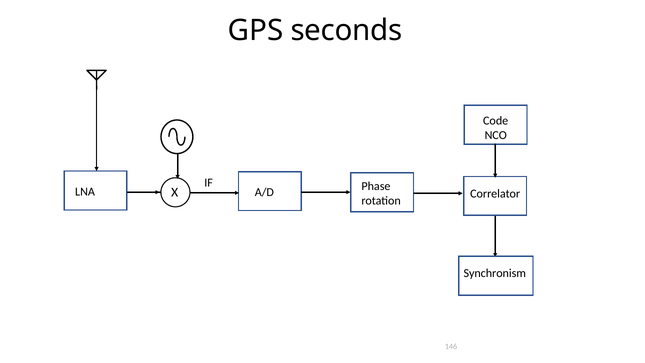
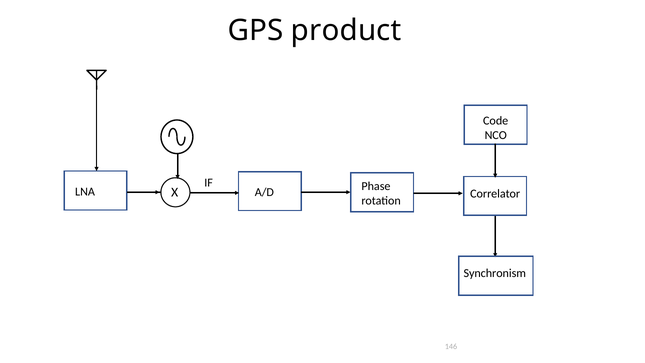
seconds: seconds -> product (346, 30)
